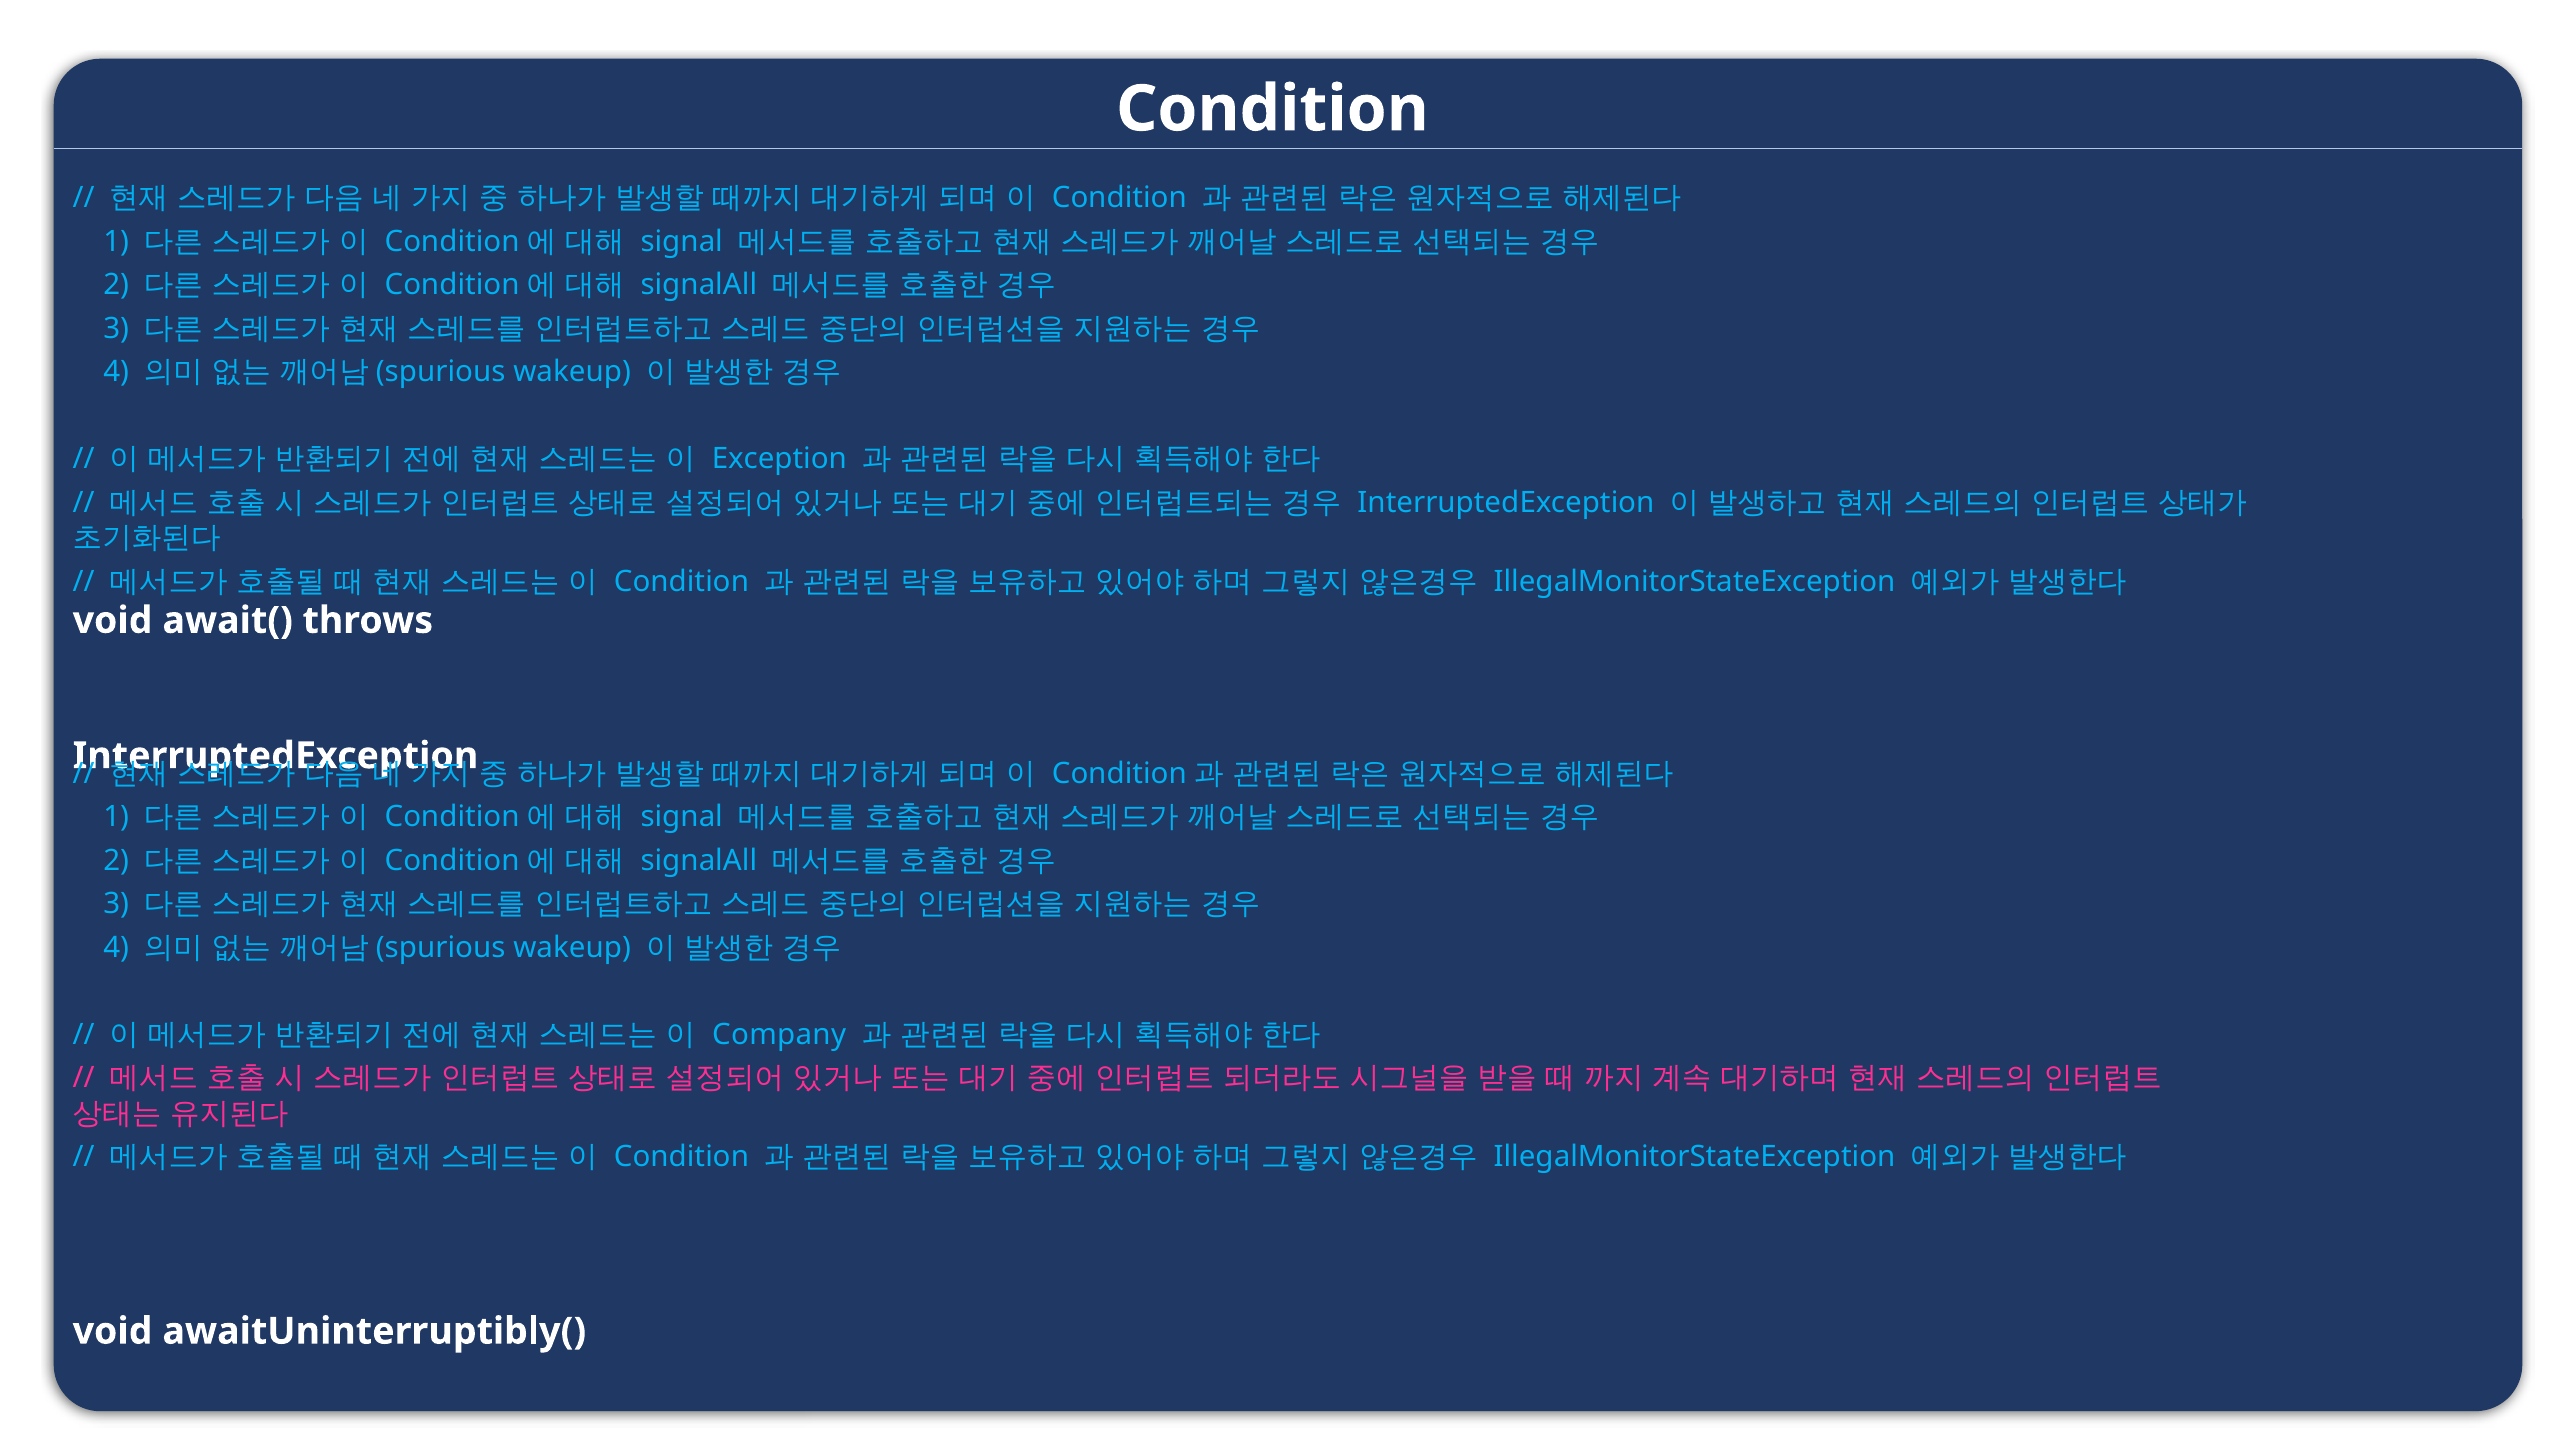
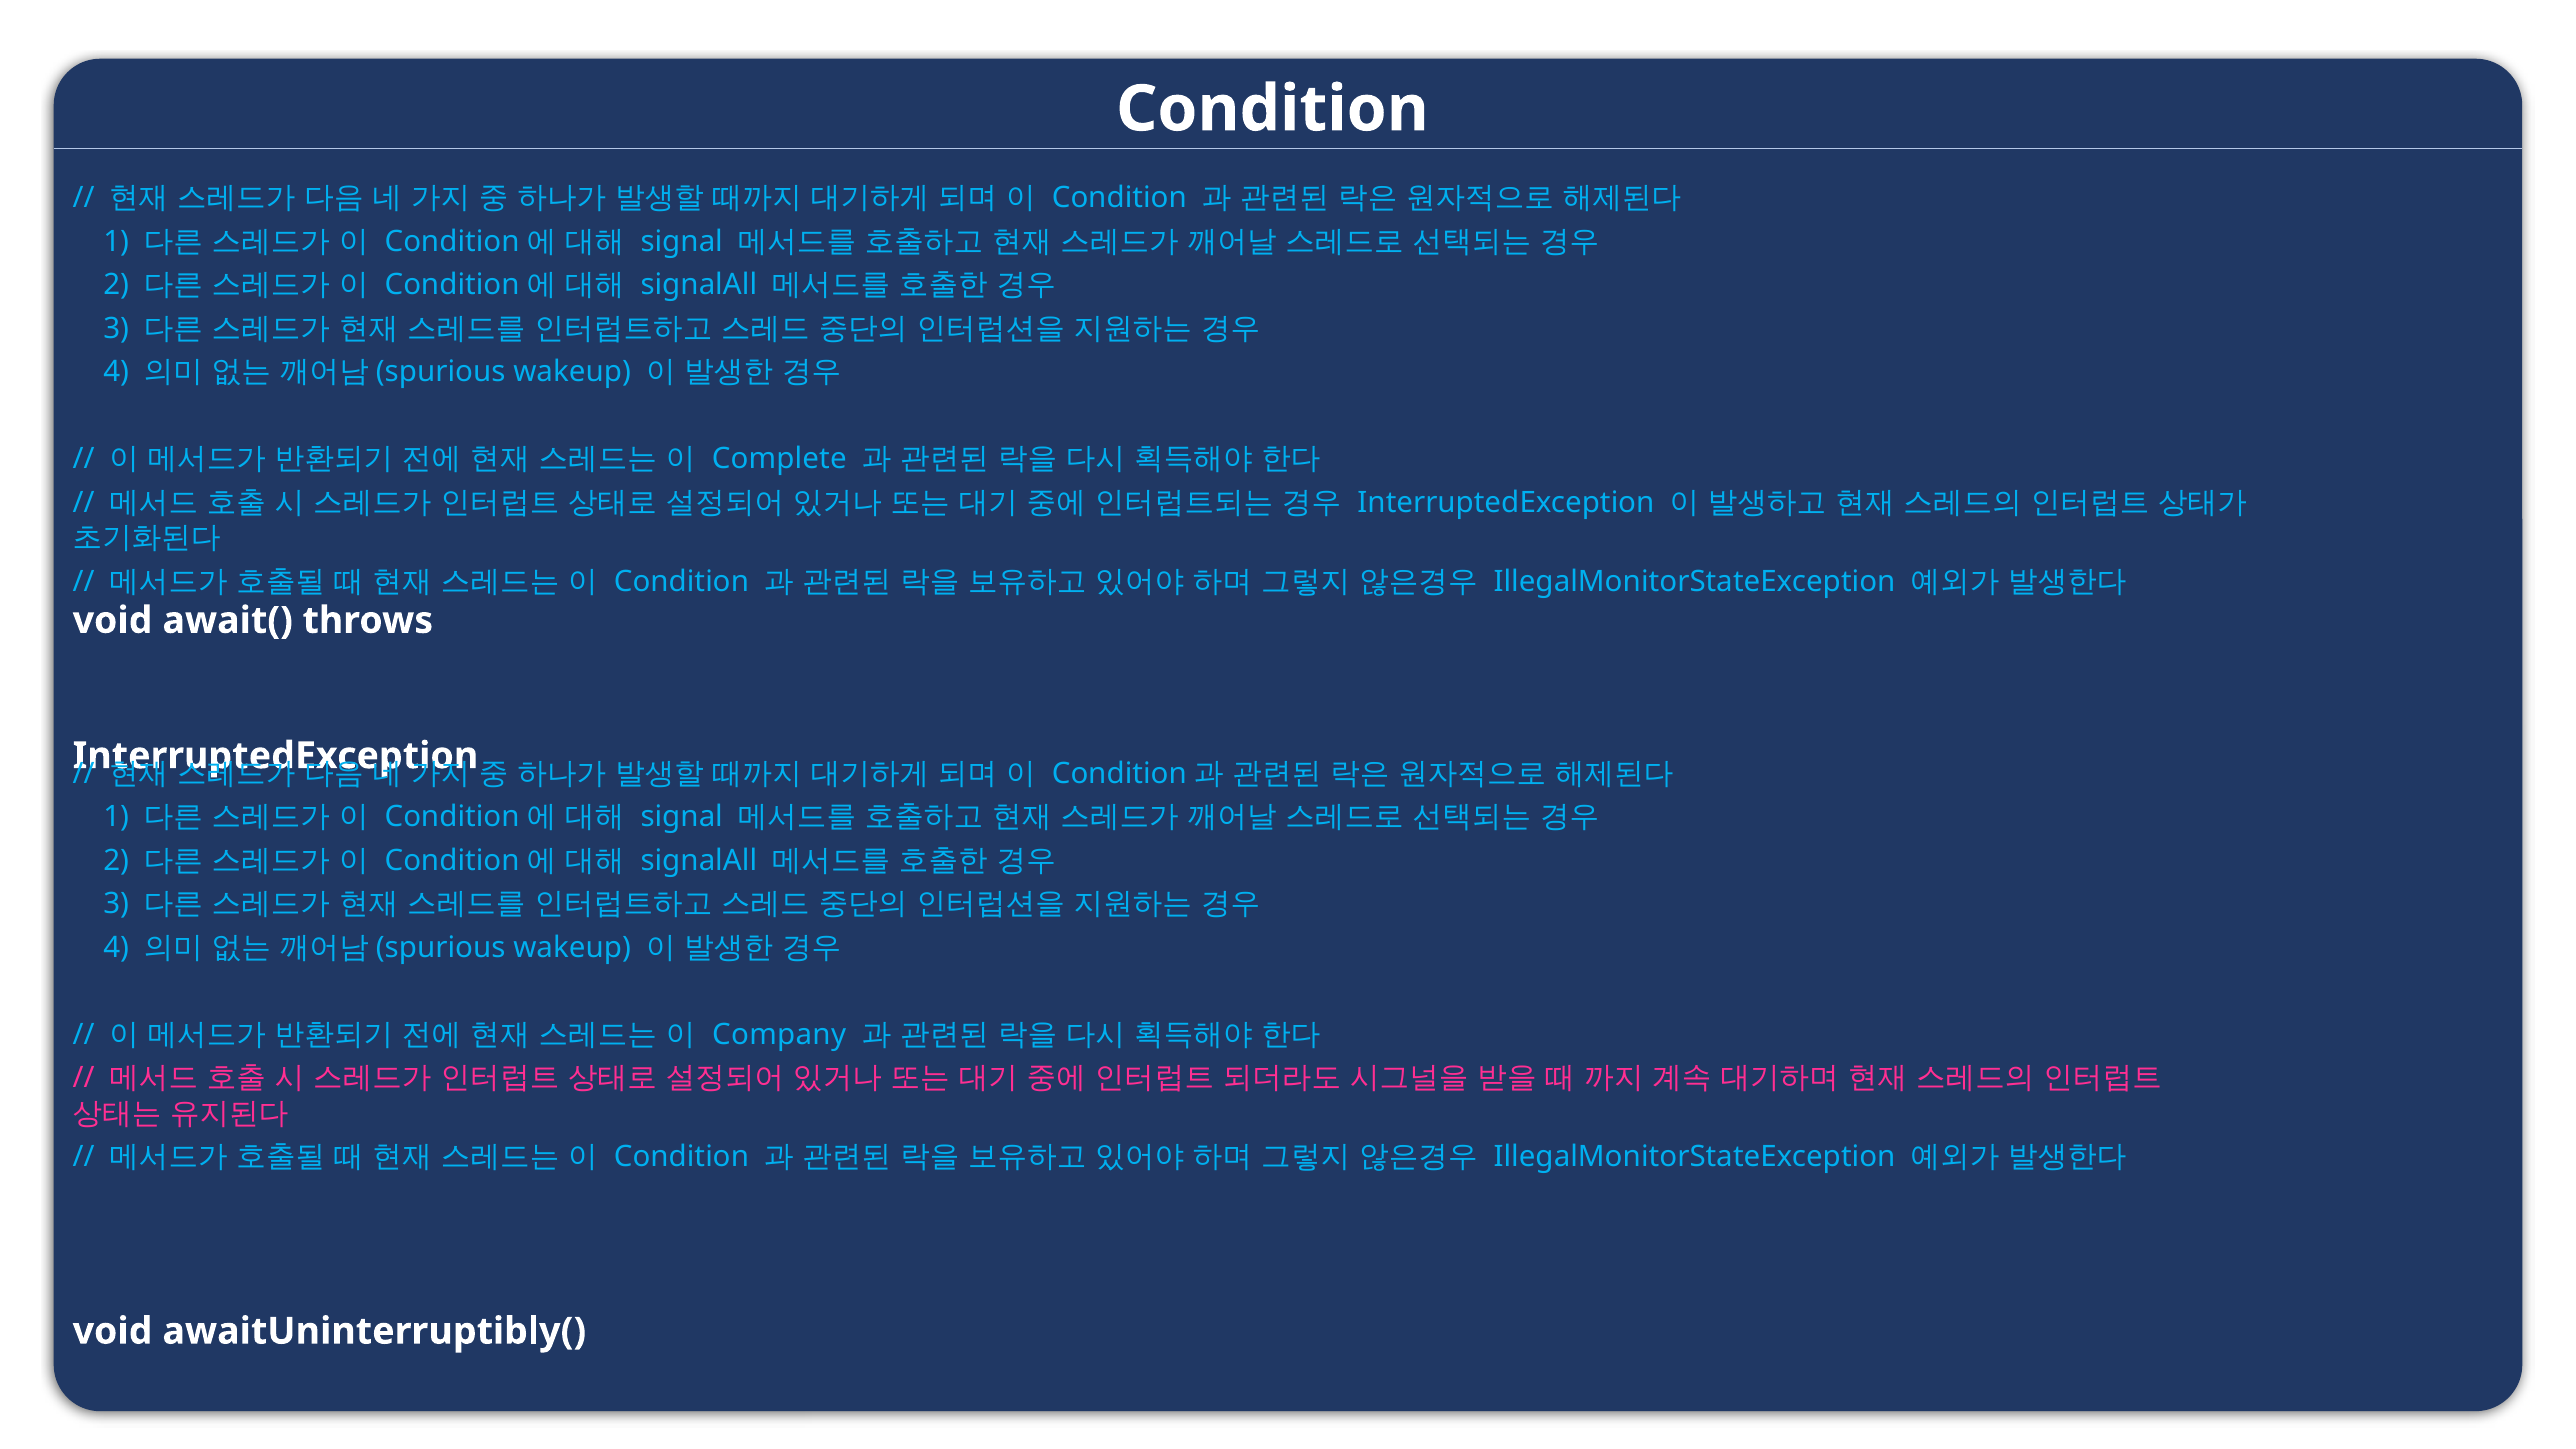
Exception: Exception -> Complete (779, 459)
